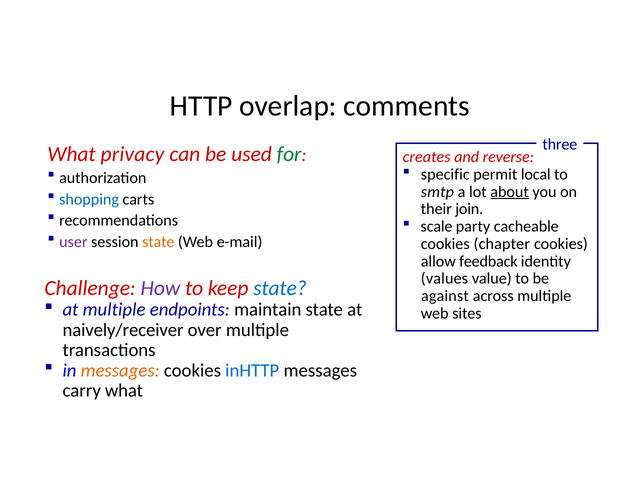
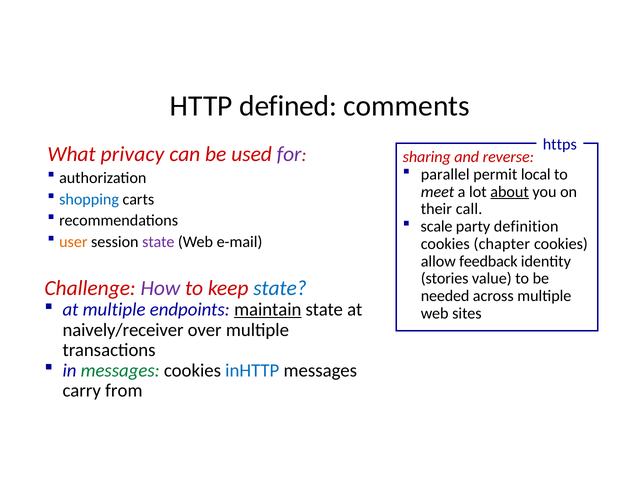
overlap: overlap -> defined (288, 106)
three: three -> https (560, 144)
for colour: green -> purple (289, 154)
creates: creates -> sharing (427, 157)
specific: specific -> parallel (445, 174)
smtp: smtp -> meet (438, 192)
join: join -> call (469, 209)
cacheable: cacheable -> definition (526, 226)
user colour: purple -> orange (73, 242)
state colour: orange -> purple (158, 242)
values: values -> stories (445, 279)
against: against -> needed (445, 296)
maintain underline: none -> present (268, 310)
messages colour: orange -> green (120, 370)
carry what: what -> from (124, 391)
